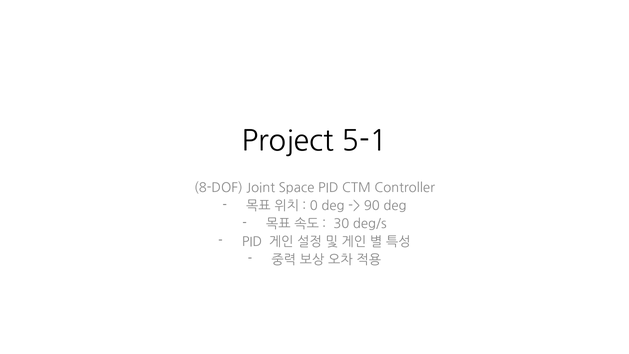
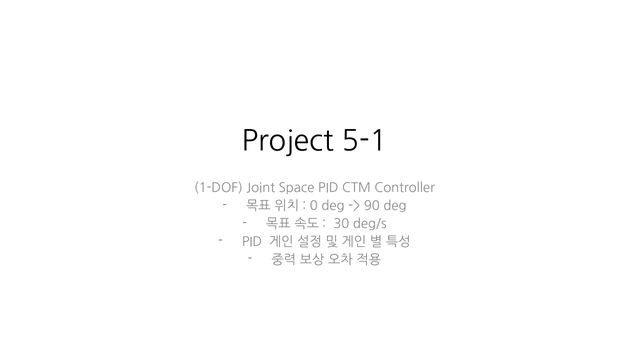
8-DOF: 8-DOF -> 1-DOF (218, 188)
